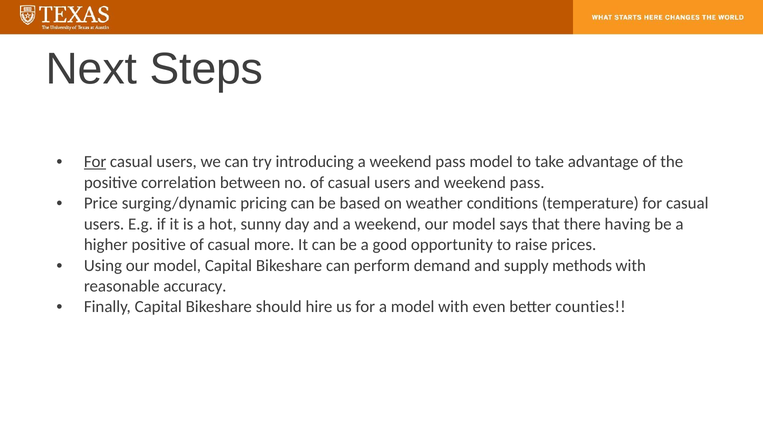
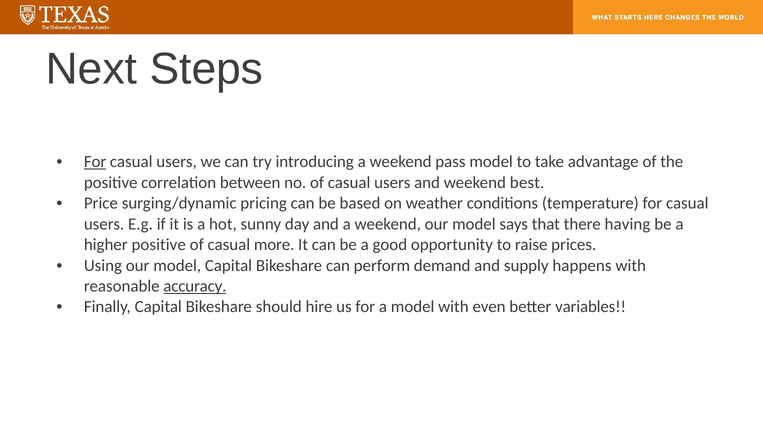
and weekend pass: pass -> best (527, 183)
methods: methods -> happens (582, 266)
accuracy underline: none -> present (195, 286)
counties: counties -> variables (591, 307)
